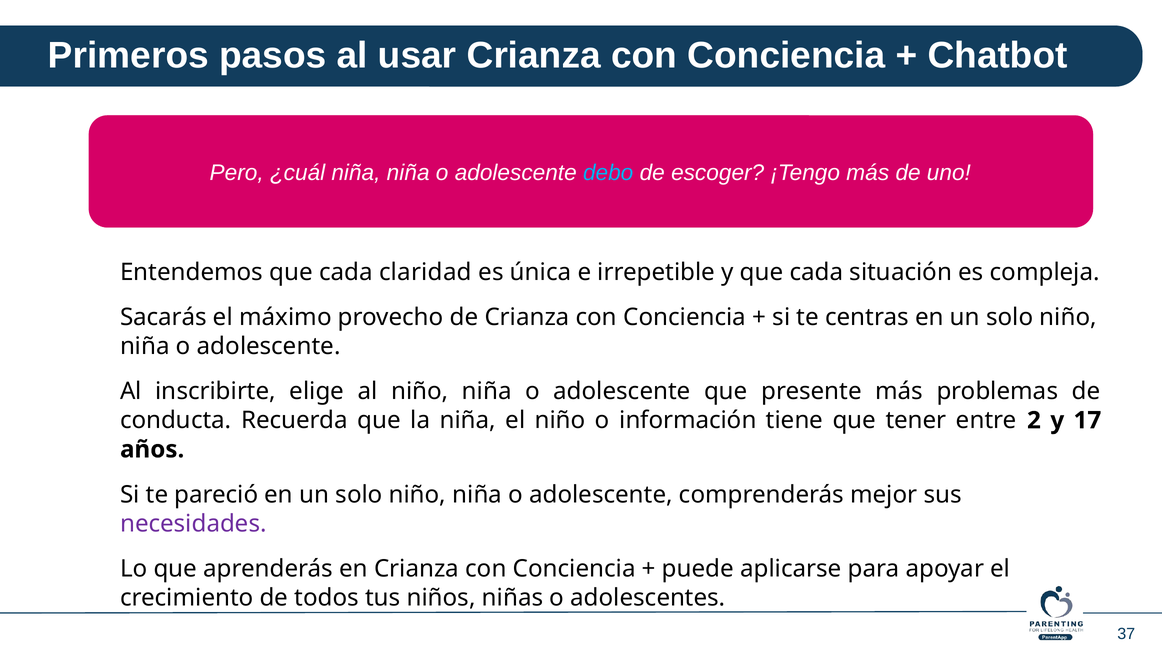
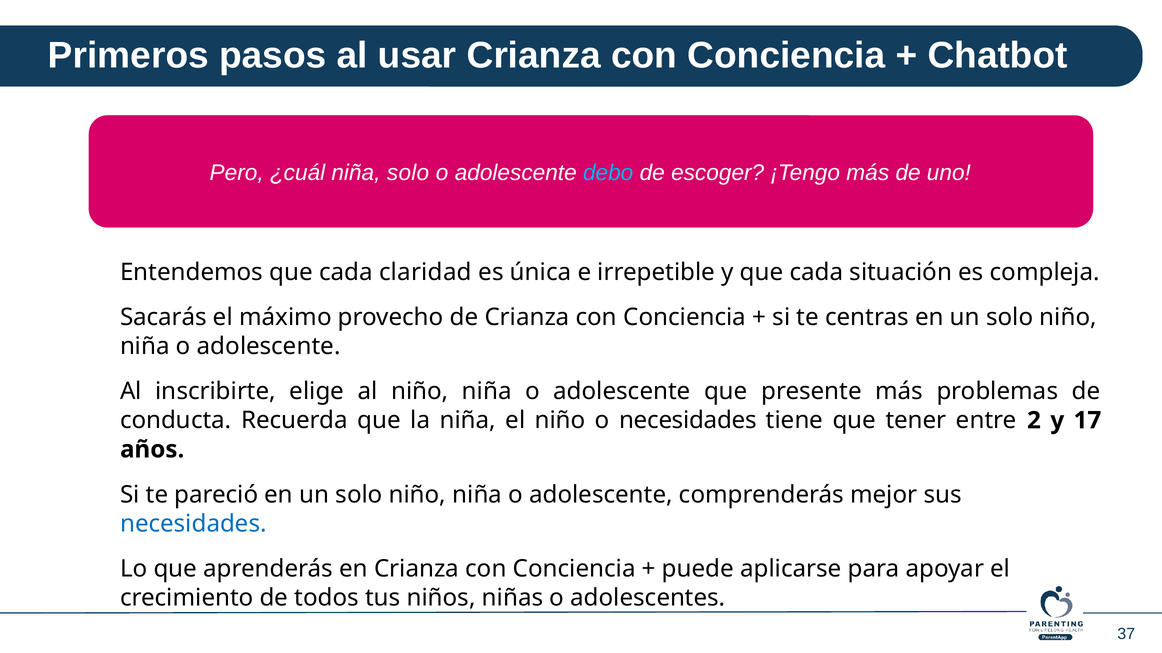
niña niña: niña -> solo (408, 173)
o información: información -> necesidades (688, 421)
necesidades colour: purple -> blue (193, 524)
